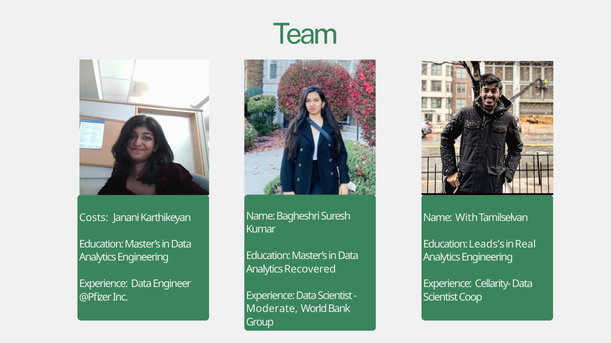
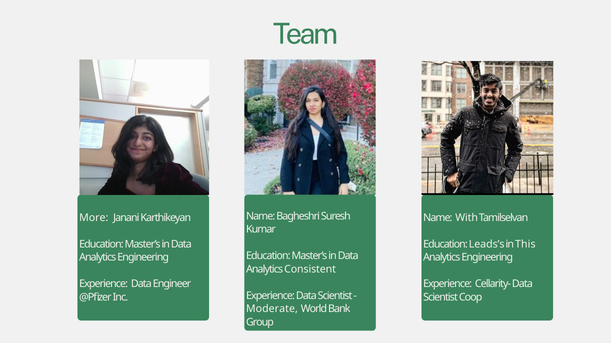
Costs: Costs -> More (94, 218)
Real: Real -> This (525, 245)
Recovered: Recovered -> Consistent (310, 270)
